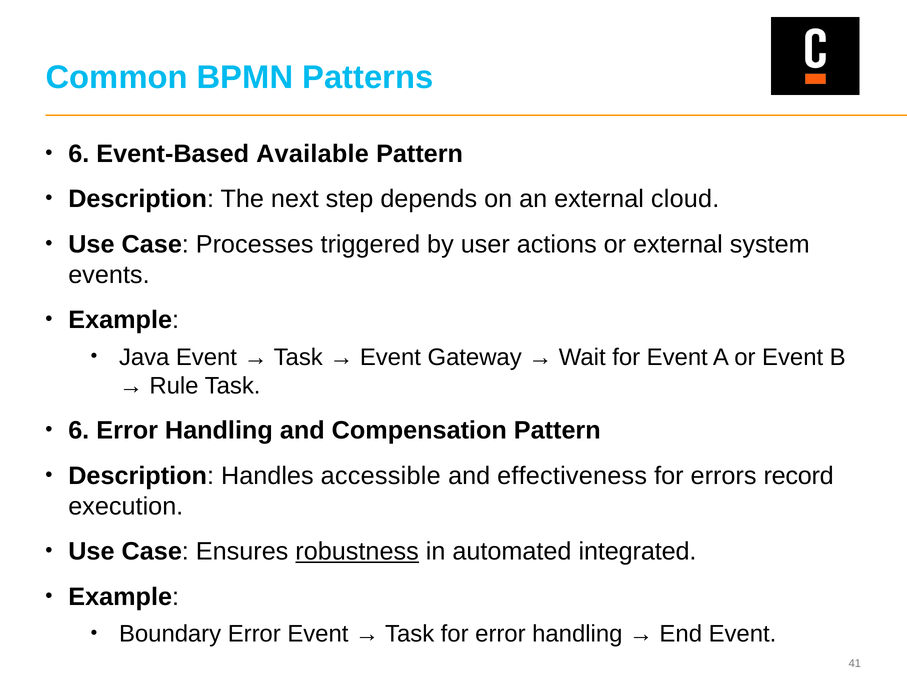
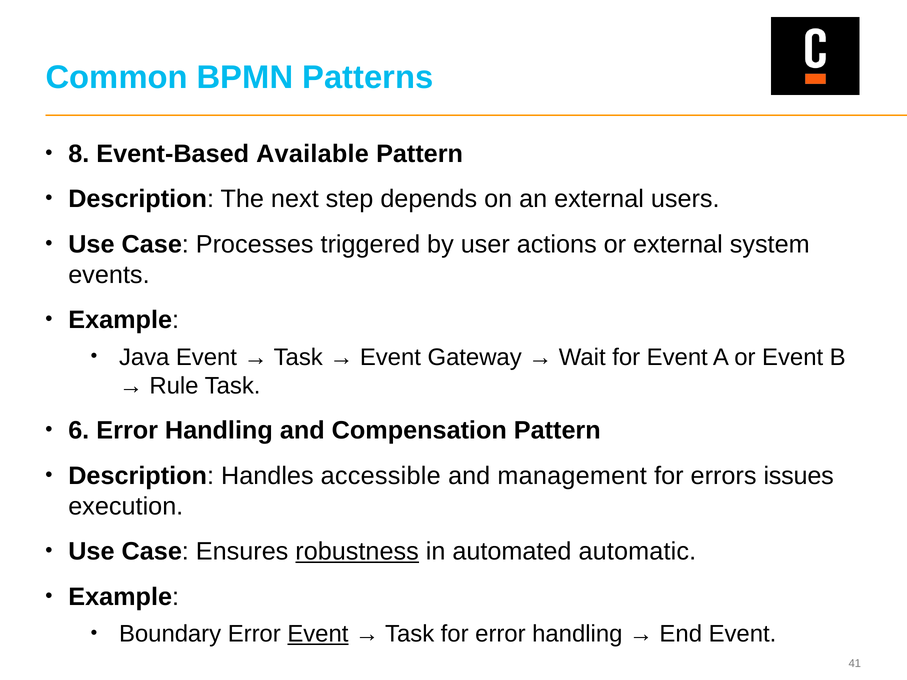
6: 6 -> 8 (79, 154)
cloud: cloud -> users (685, 199)
effectiveness: effectiveness -> management (572, 476)
record: record -> issues (799, 476)
integrated: integrated -> automatic (637, 552)
Event underline: none -> present (318, 634)
